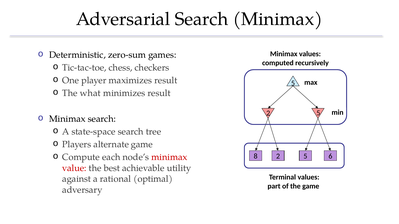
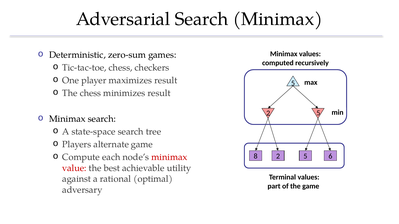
The what: what -> chess (90, 93)
